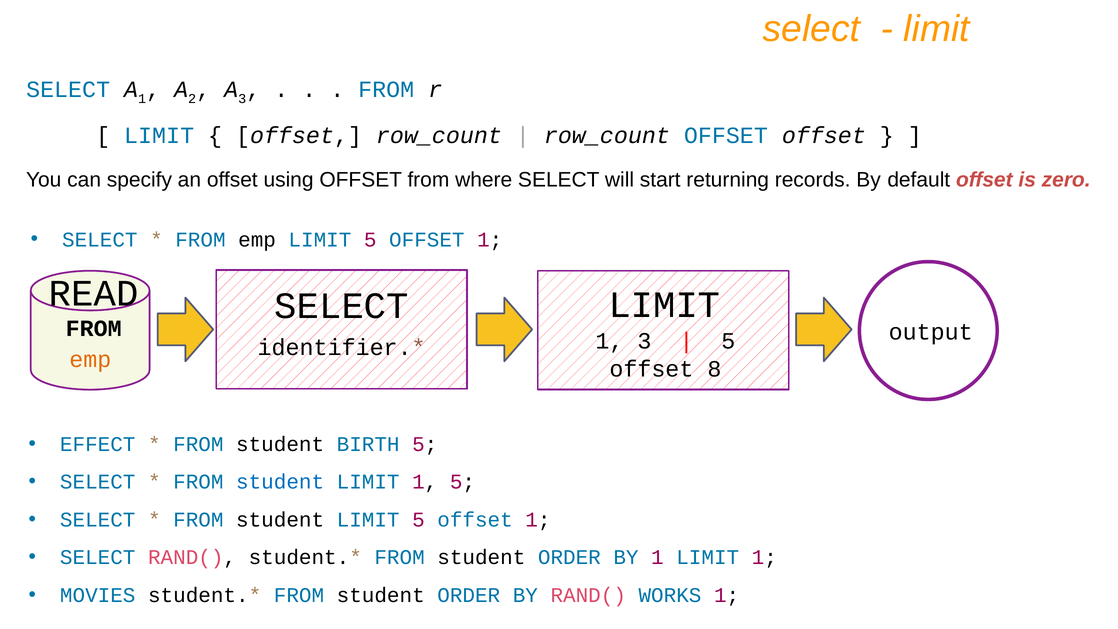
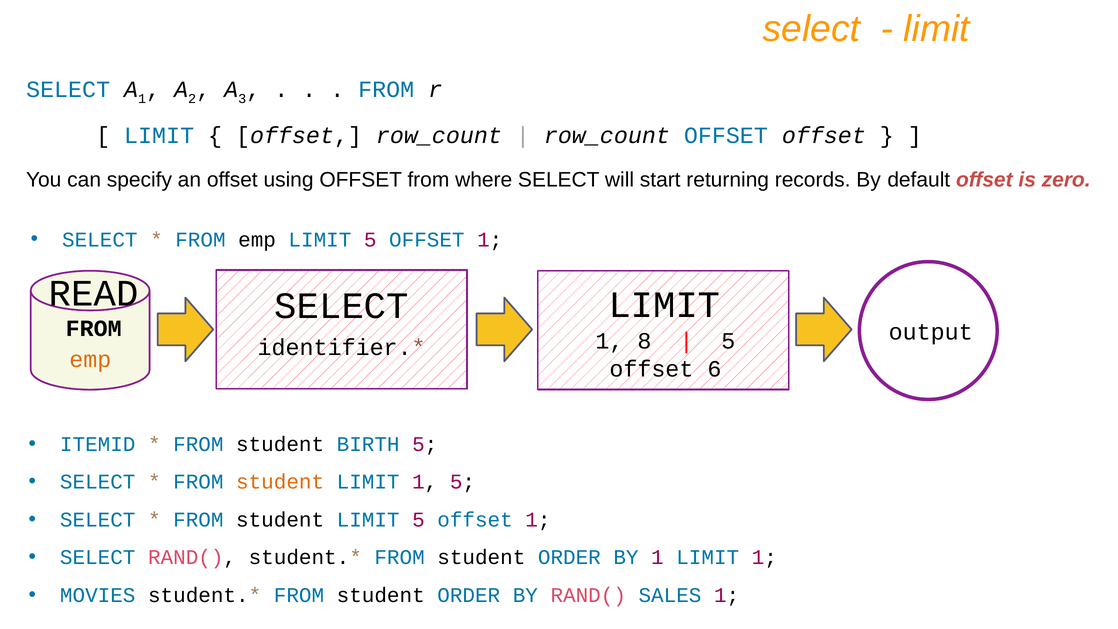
1 3: 3 -> 8 (644, 341)
8: 8 -> 6 (714, 369)
EFFECT: EFFECT -> ITEMID (98, 444)
student colour: blue -> orange (280, 482)
WORKS: WORKS -> SALES (670, 595)
